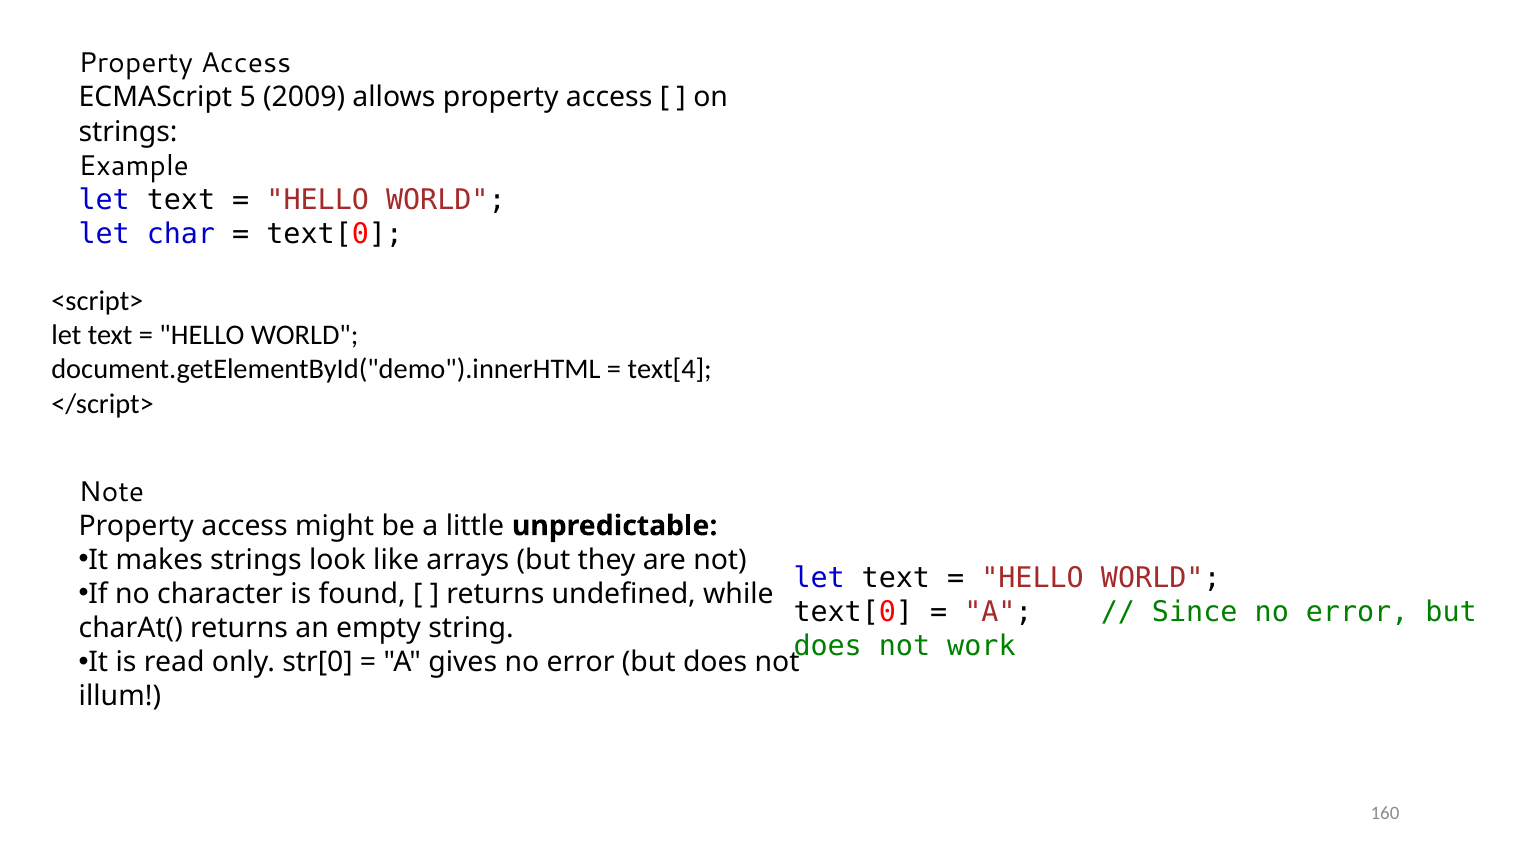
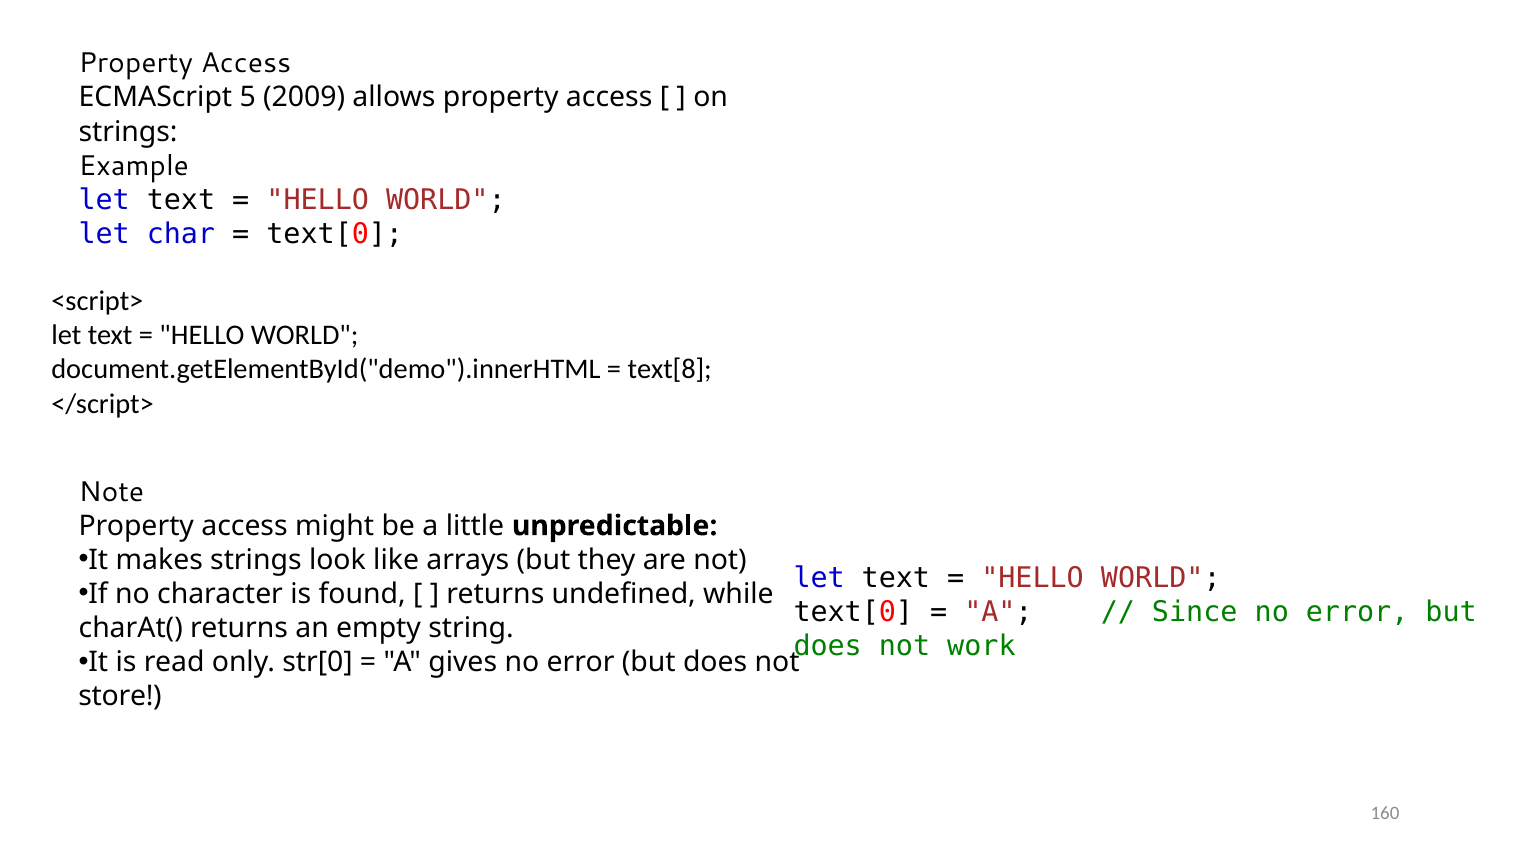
text[4: text[4 -> text[8 (670, 370)
illum: illum -> store (120, 696)
